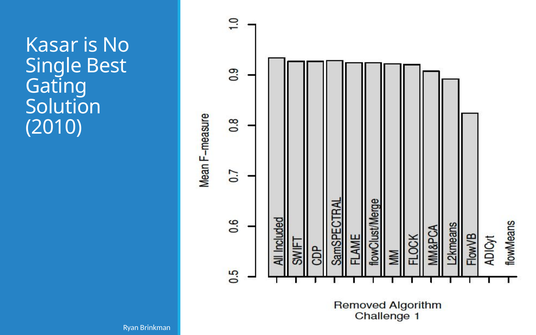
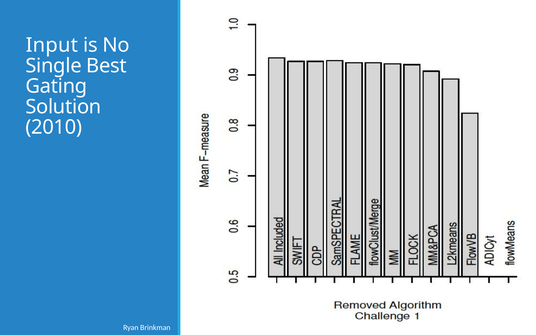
Kasar: Kasar -> Input (52, 45)
